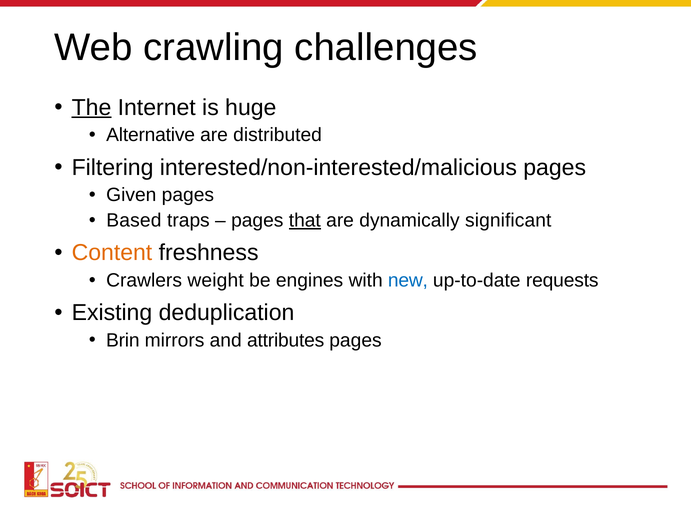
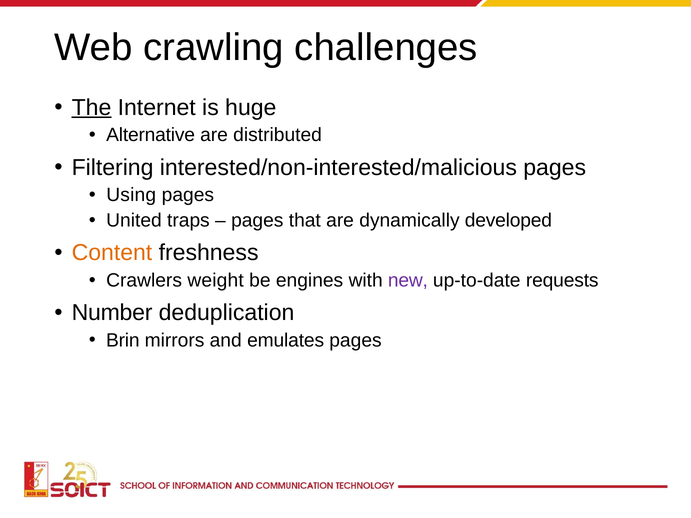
Given: Given -> Using (131, 195)
Based: Based -> United (134, 221)
that underline: present -> none (305, 221)
significant: significant -> developed (508, 221)
new colour: blue -> purple (408, 281)
Existing: Existing -> Number (112, 313)
attributes: attributes -> emulates (286, 341)
